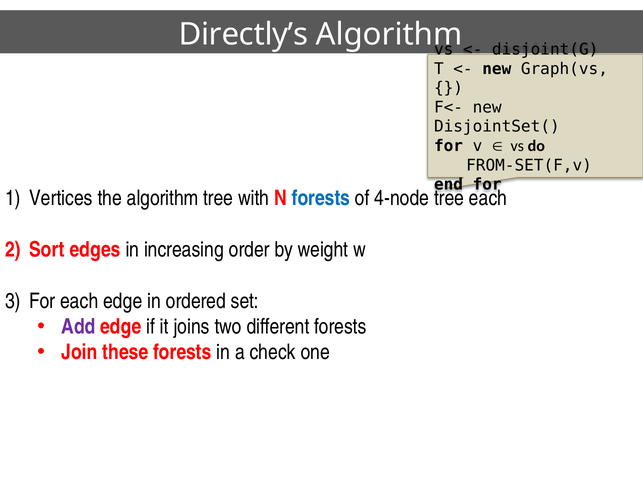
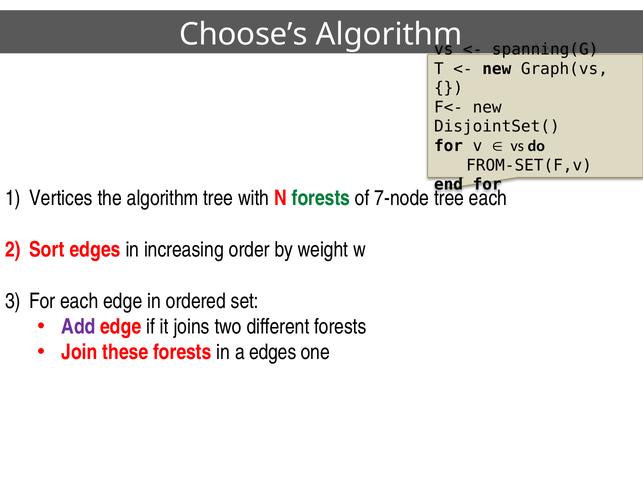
Directly’s: Directly’s -> Choose’s (243, 34)
disjoint(G: disjoint(G -> spanning(G (545, 50)
forests colour: blue -> green (321, 198)
4-node: 4-node -> 7-node (402, 198)
a check: check -> edges (273, 353)
